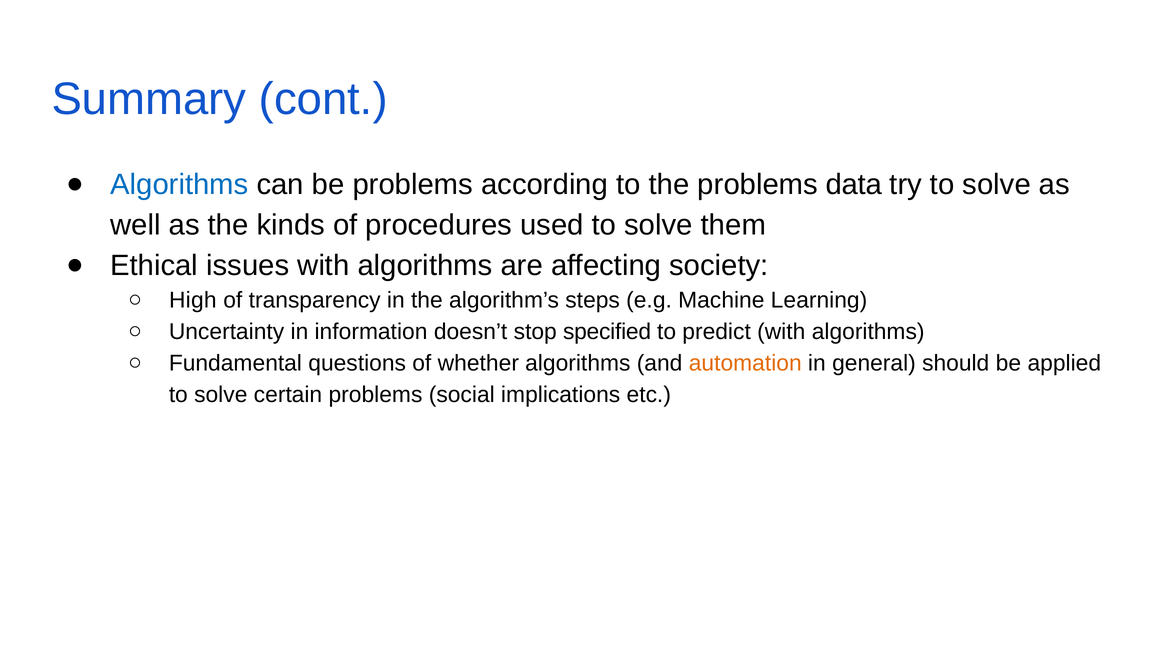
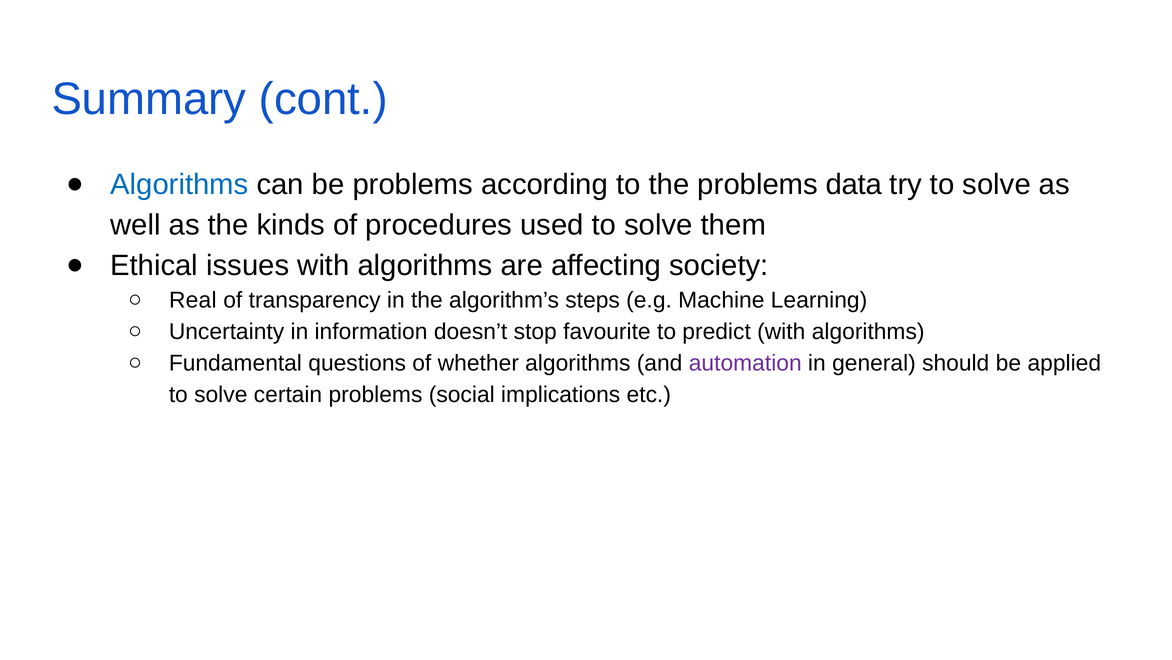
High: High -> Real (193, 300)
specified: specified -> favourite (607, 331)
automation colour: orange -> purple (745, 363)
